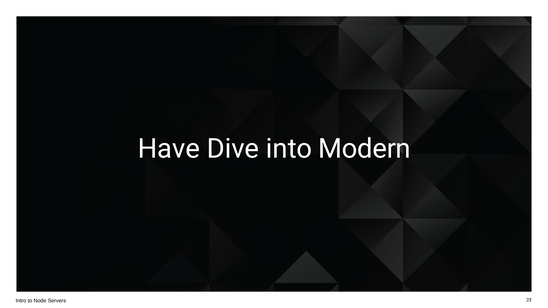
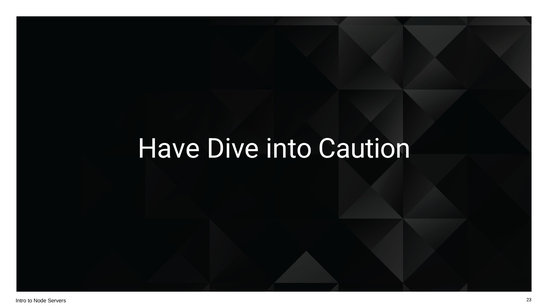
Modern: Modern -> Caution (365, 149)
